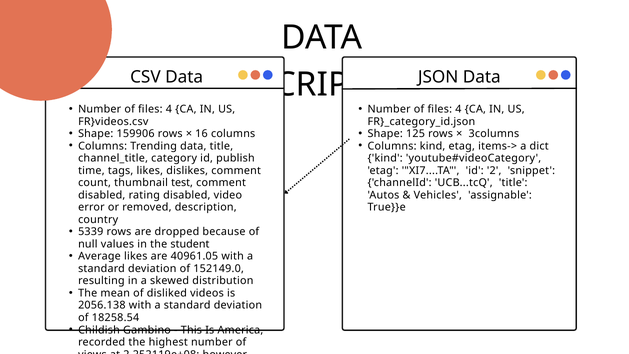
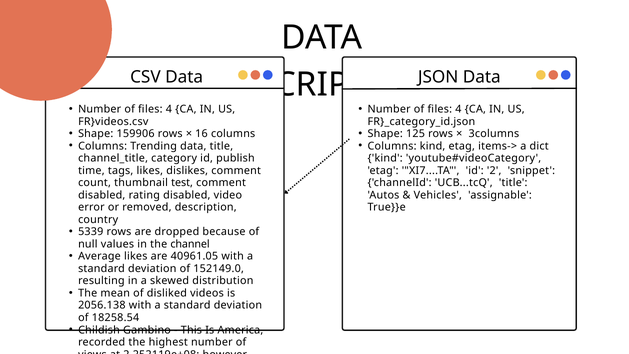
student: student -> channel (190, 244)
